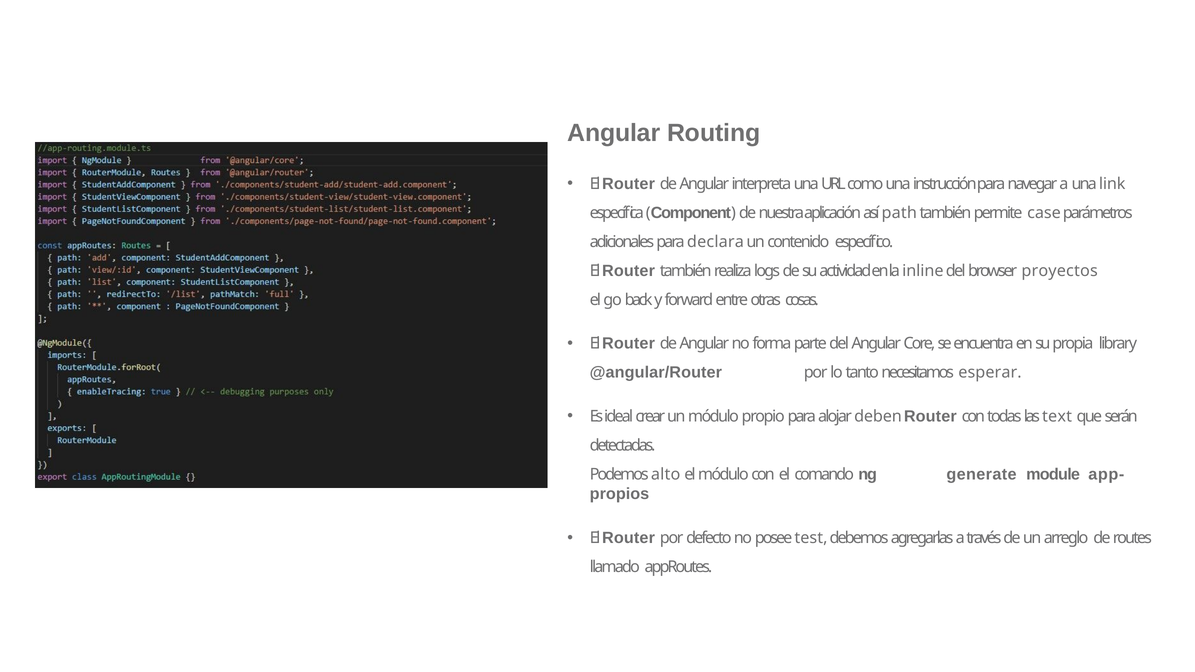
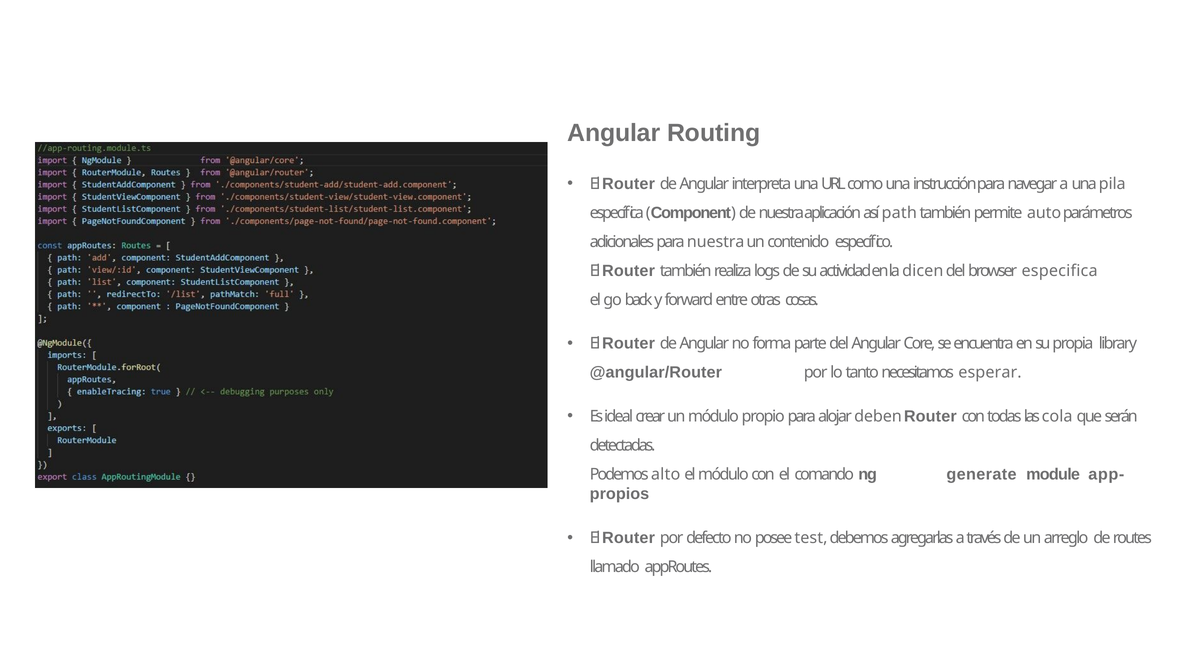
link: link -> pila (1112, 184)
case: case -> auto (1044, 213)
para declara: declara -> nuestra (716, 242)
inline: inline -> dicen (923, 271)
proyectos: proyectos -> especifica (1060, 271)
text: text -> cola (1057, 417)
